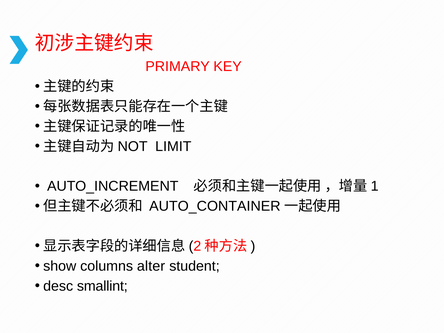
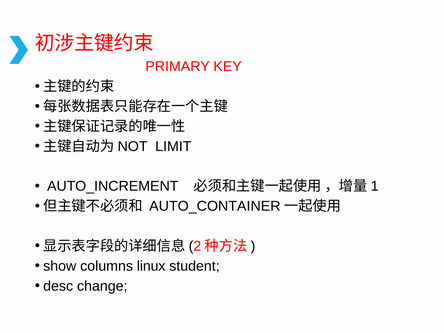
alter: alter -> linux (151, 266)
smallint: smallint -> change (102, 286)
